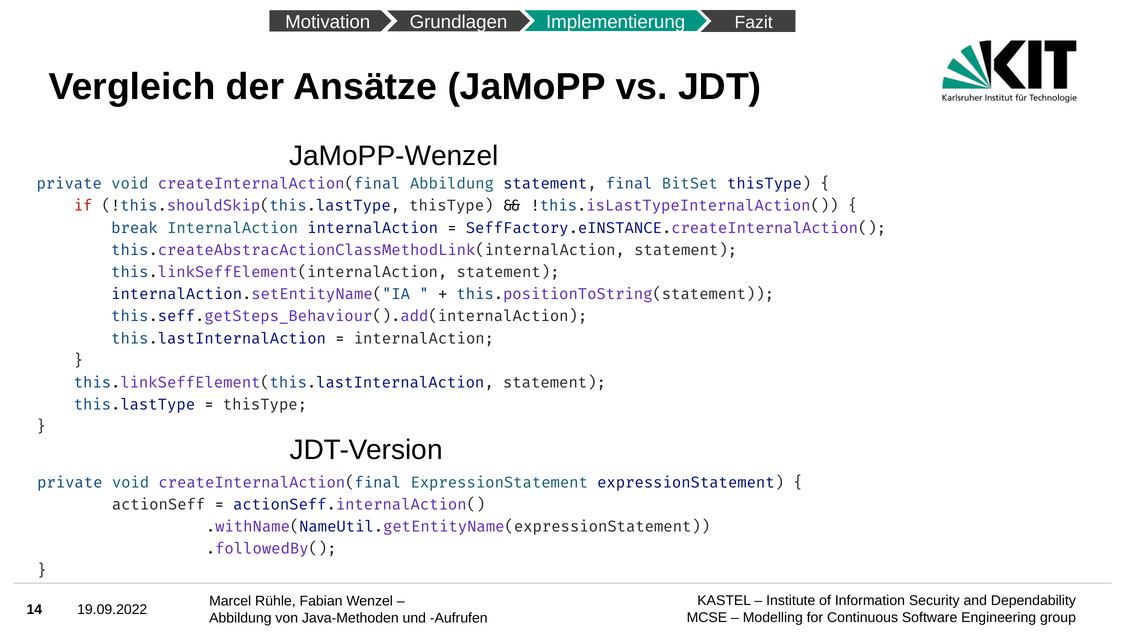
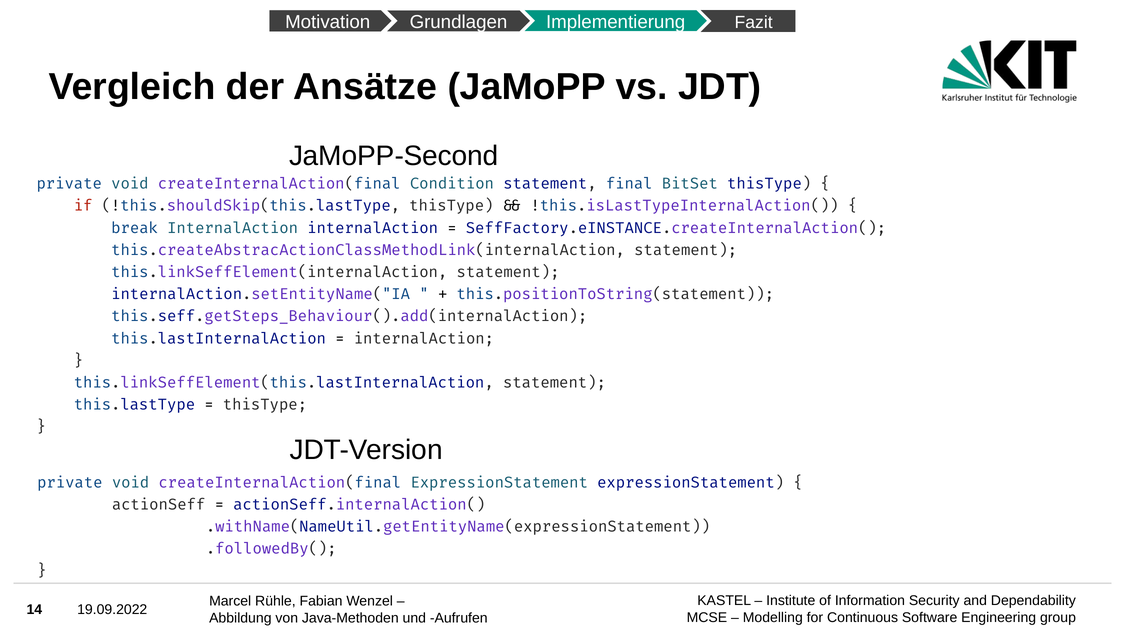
JaMoPP-Wenzel: JaMoPP-Wenzel -> JaMoPP-Second (394, 156)
createInternalAction(final Abbildung: Abbildung -> Condition (452, 184)
